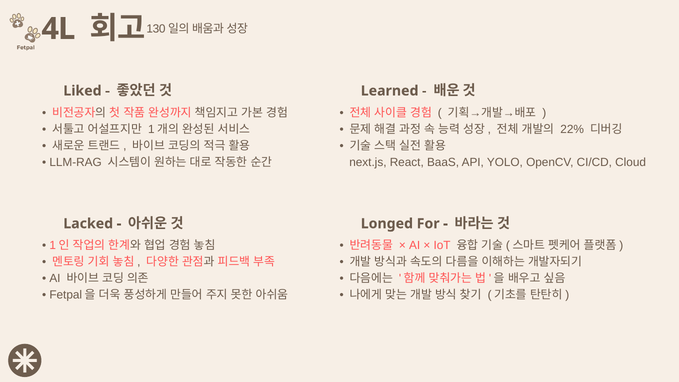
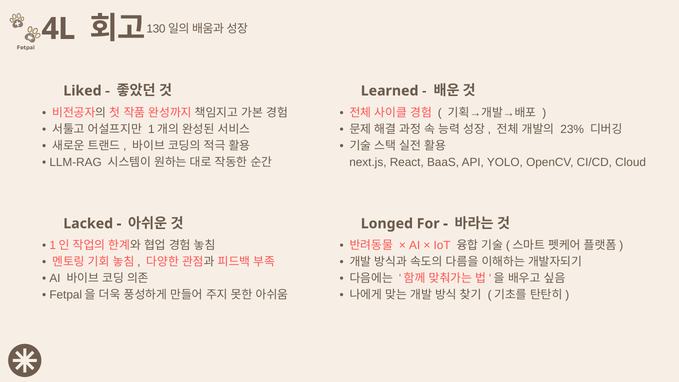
22%: 22% -> 23% (572, 129)
